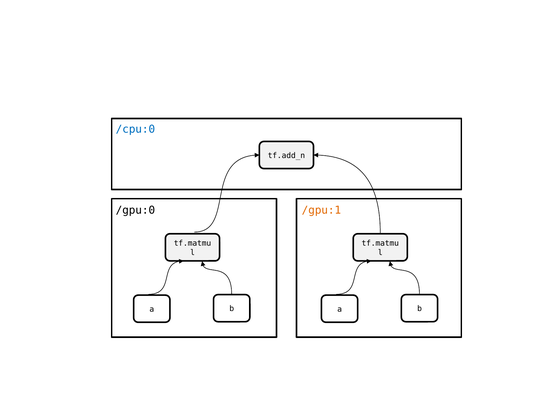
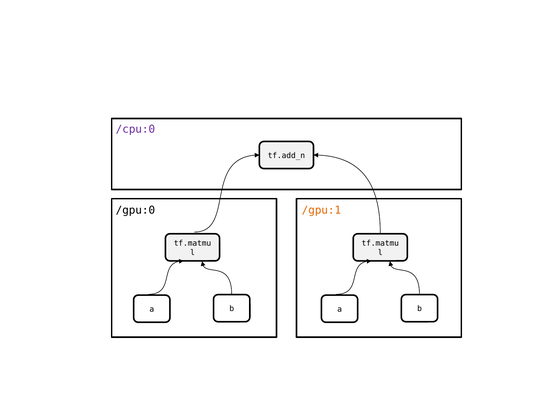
/cpu:0 colour: blue -> purple (135, 129)
